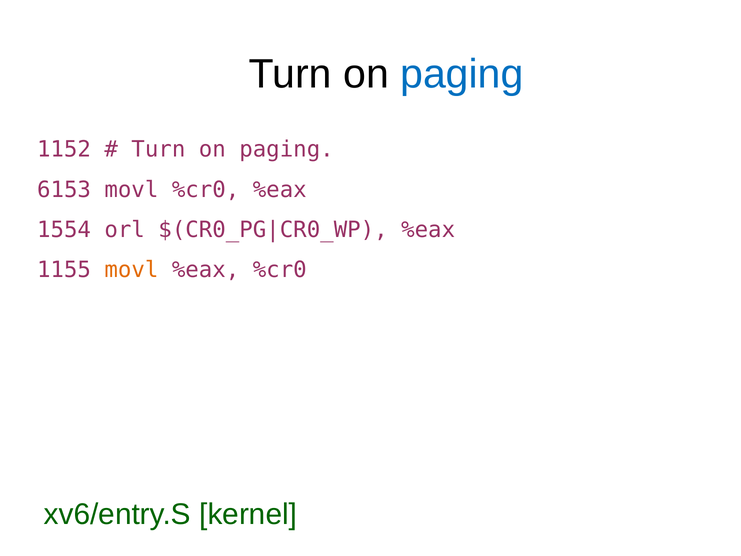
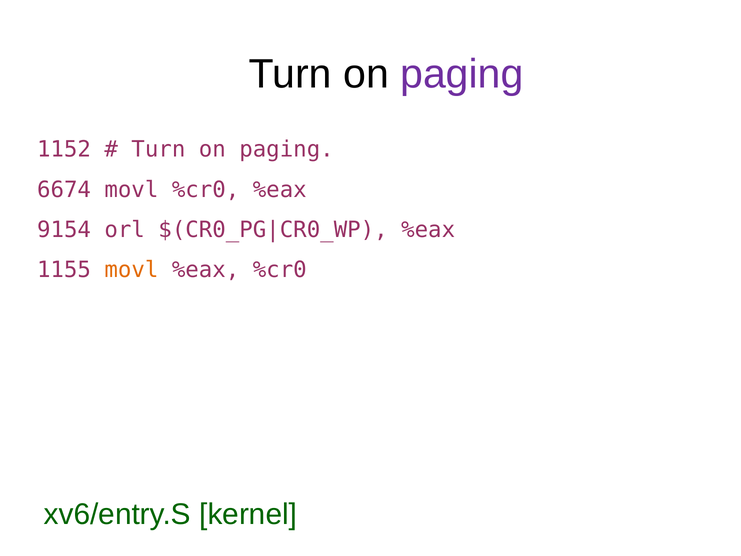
paging colour: blue -> purple (462, 74)
6153: 6153 -> 6674 (64, 190)
1554: 1554 -> 9154 (64, 230)
